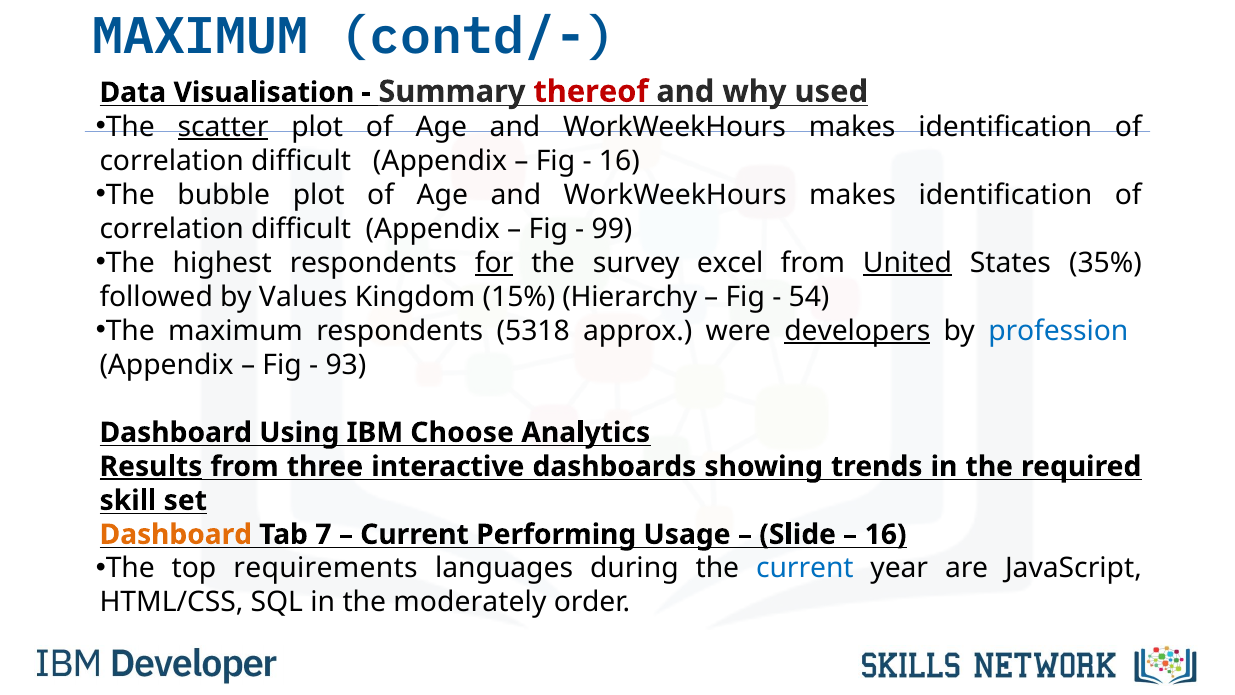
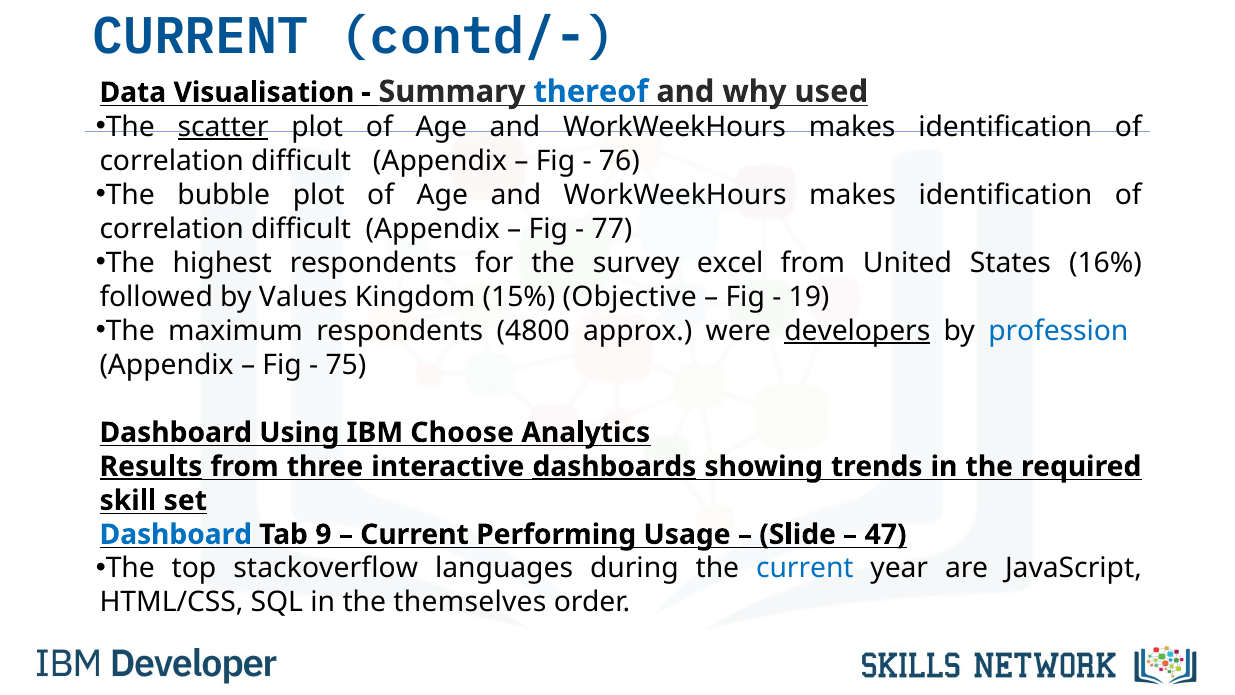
MAXIMUM: MAXIMUM -> CURRENT (200, 36)
thereof colour: red -> blue (591, 92)
16: 16 -> 76 (619, 161)
99: 99 -> 77 (612, 229)
for underline: present -> none (494, 263)
United underline: present -> none (907, 263)
35%: 35% -> 16% (1105, 263)
Hierarchy: Hierarchy -> Objective (630, 297)
54: 54 -> 19 (809, 297)
5318: 5318 -> 4800 (533, 331)
93: 93 -> 75 (346, 365)
dashboards underline: none -> present (614, 466)
Dashboard colour: orange -> blue (176, 534)
7: 7 -> 9 (323, 534)
16: 16 -> 47 (886, 534)
requirements: requirements -> stackoverflow (326, 568)
moderately: moderately -> themselves (470, 602)
